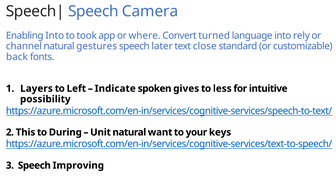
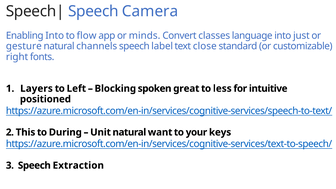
took: took -> flow (87, 36)
where: where -> minds (145, 36)
turned: turned -> classes (214, 36)
rely: rely -> just (301, 36)
channel: channel -> gesture (24, 46)
gestures: gestures -> channels (97, 46)
later: later -> label (162, 46)
back: back -> right (17, 57)
Indicate: Indicate -> Blocking (115, 89)
gives: gives -> great (186, 89)
possibility: possibility -> positioned (45, 99)
Improving: Improving -> Extraction (78, 165)
